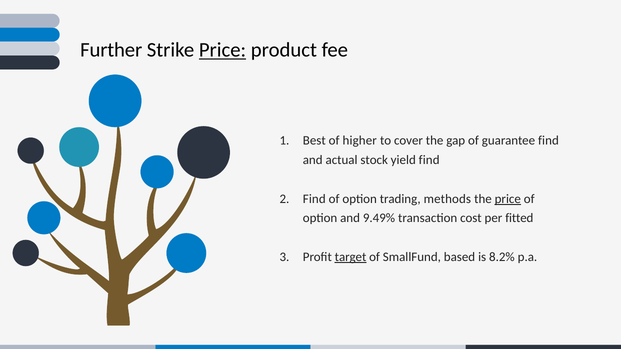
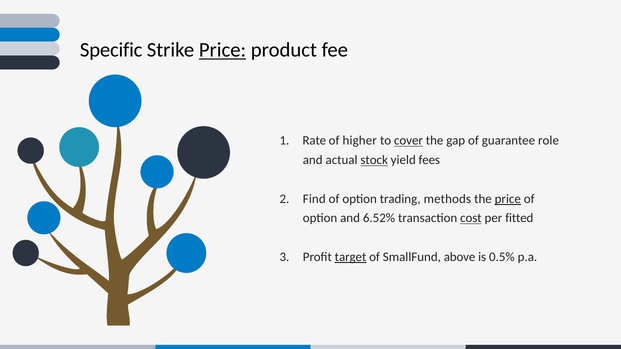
Further: Further -> Specific (111, 50)
Best: Best -> Rate (314, 141)
cover underline: none -> present (408, 141)
guarantee find: find -> role (549, 141)
stock underline: none -> present (374, 160)
yield find: find -> fees (429, 160)
9.49%: 9.49% -> 6.52% (379, 218)
cost underline: none -> present (471, 218)
based: based -> above (460, 257)
8.2%: 8.2% -> 0.5% (502, 257)
